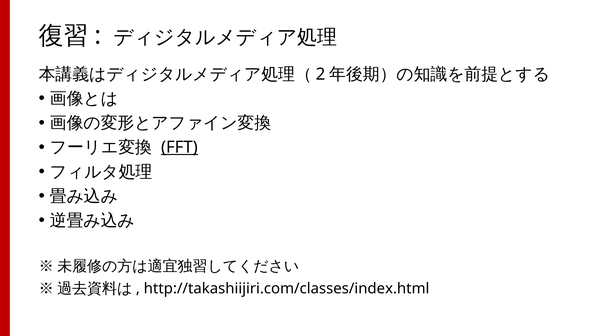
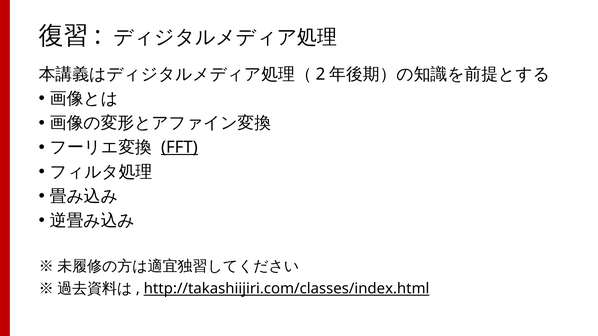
http://takashiijiri.com/classes/index.html underline: none -> present (287, 289)
